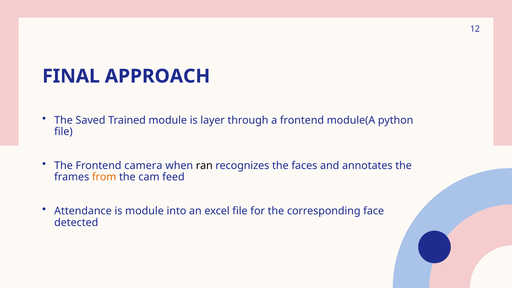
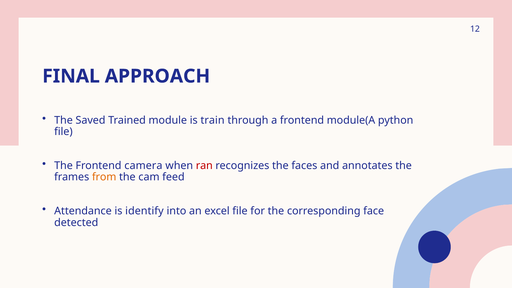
layer: layer -> train (213, 120)
ran colour: black -> red (204, 166)
is module: module -> identify (144, 211)
